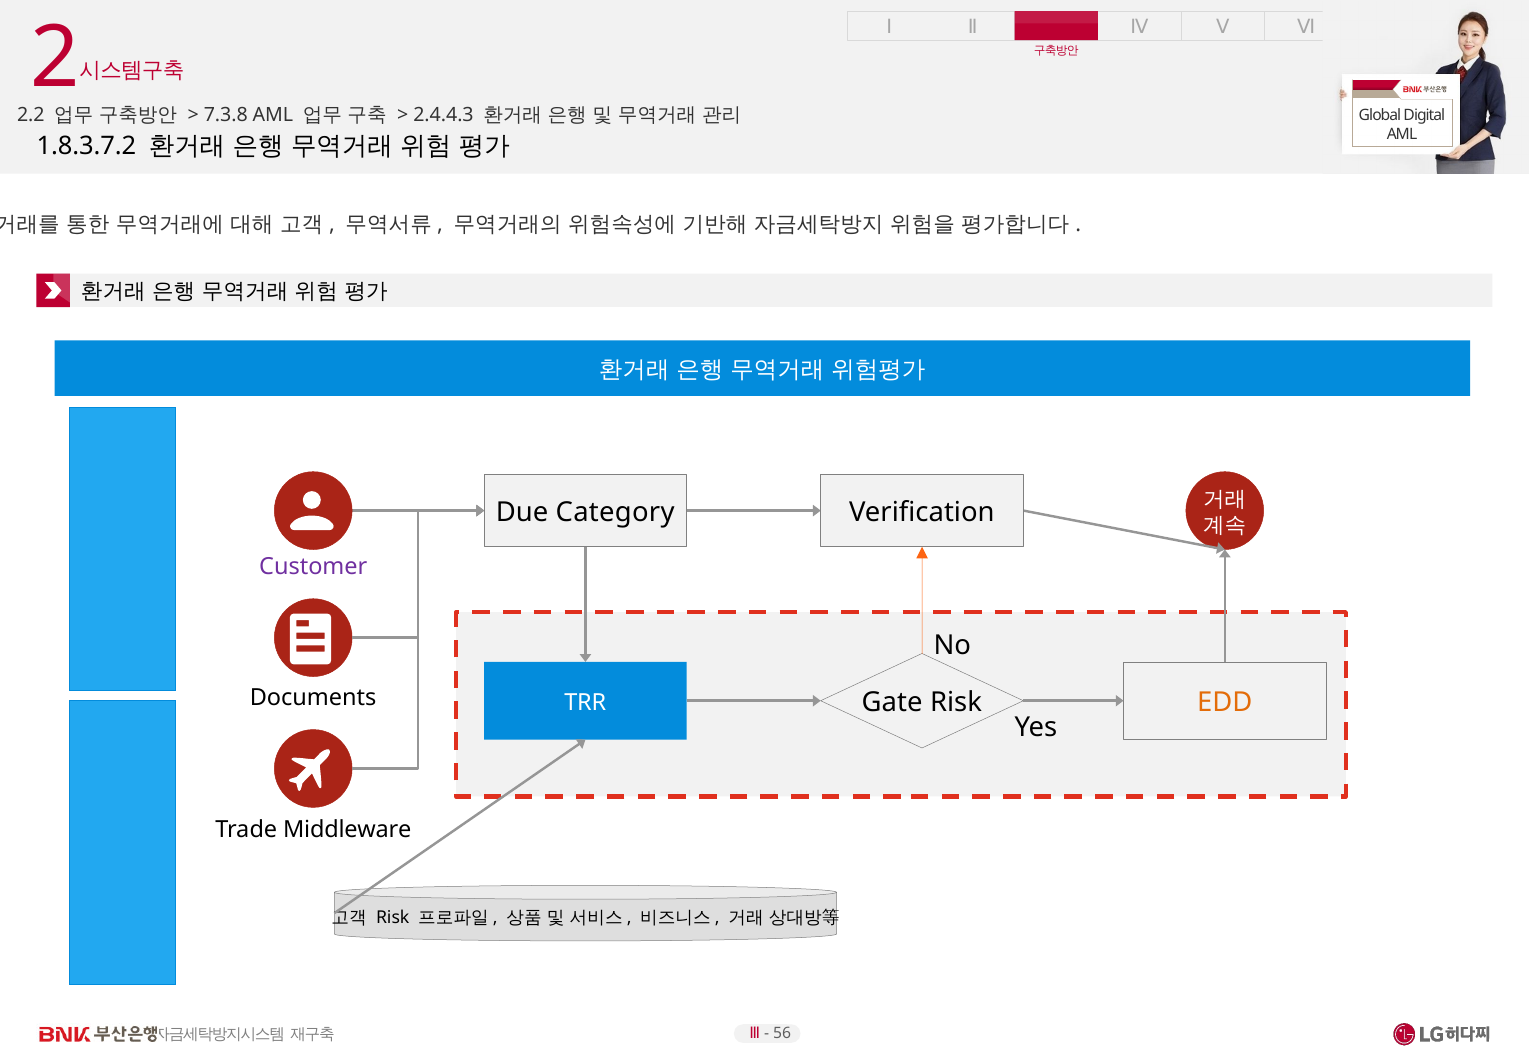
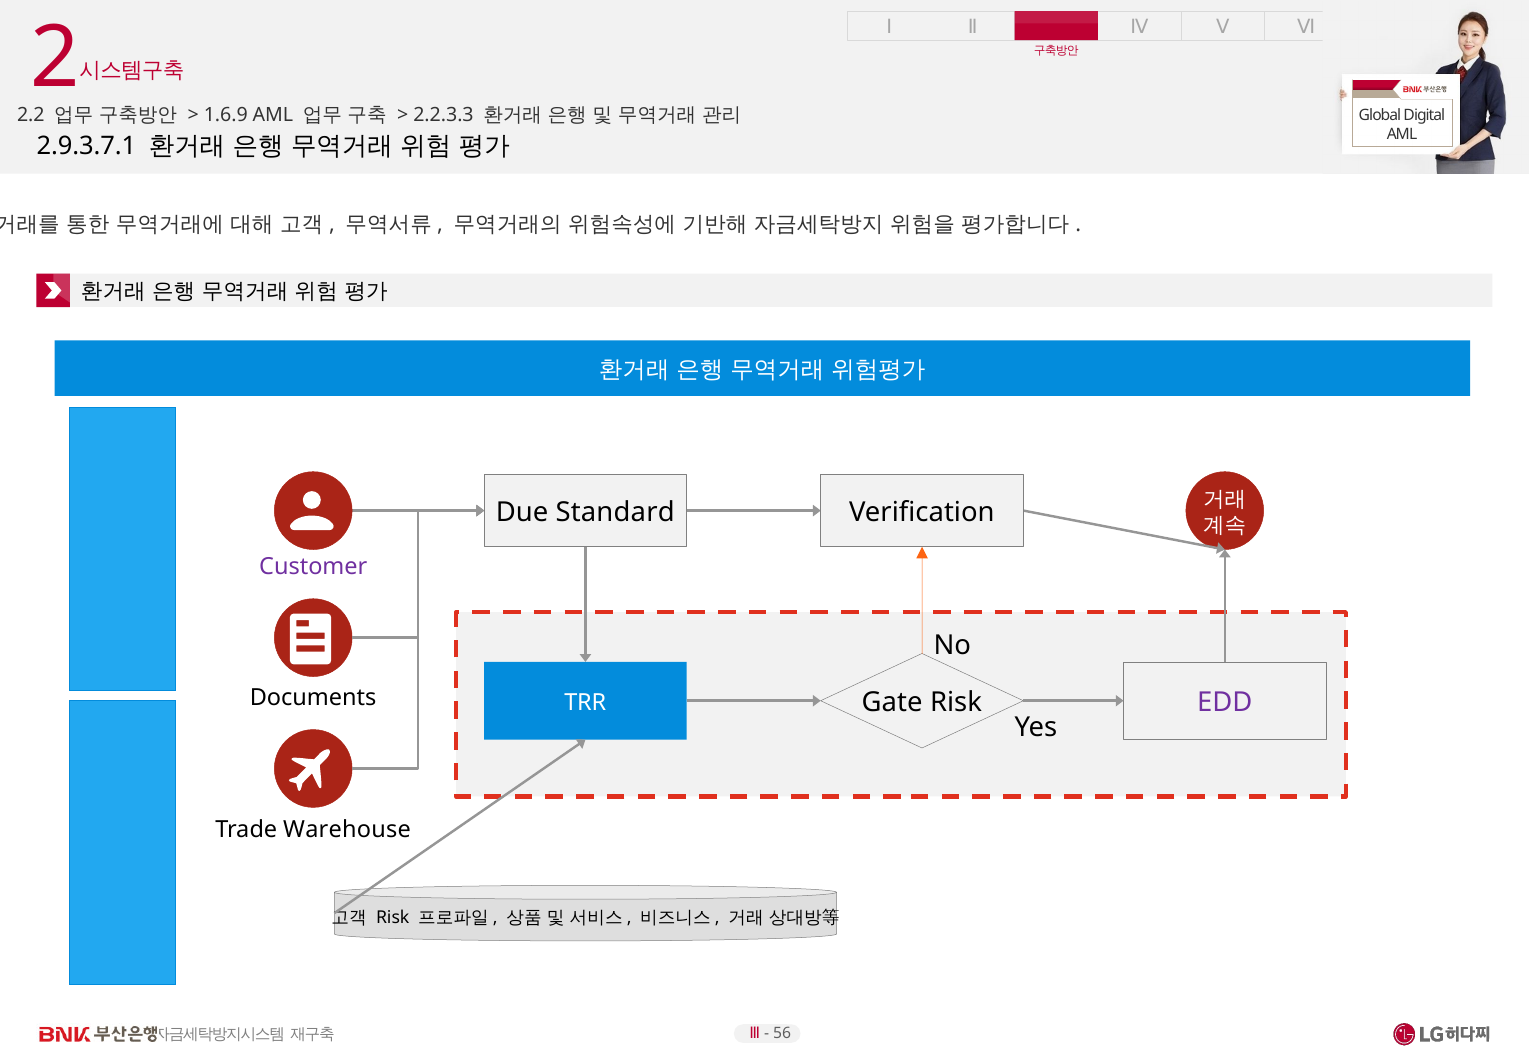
7.3.8: 7.3.8 -> 1.6.9 (226, 115)
2.4.4.3: 2.4.4.3 -> 2.2.3.3 (443, 115)
1.8.3.7.2: 1.8.3.7.2 -> 2.9.3.7.1 (86, 146)
Category: Category -> Standard (615, 512)
EDD colour: orange -> purple (1225, 702)
Middleware: Middleware -> Warehouse (347, 830)
